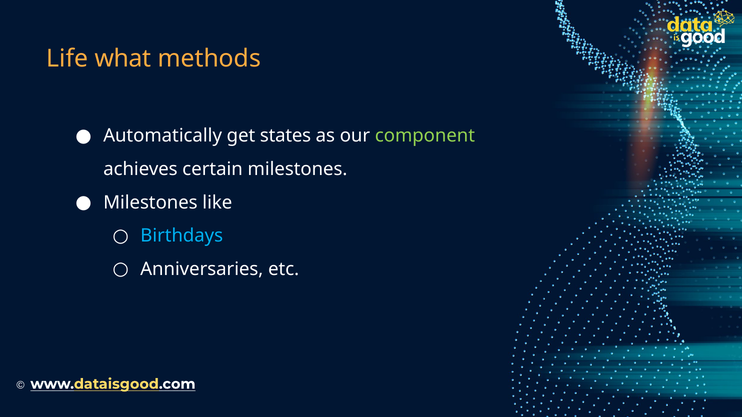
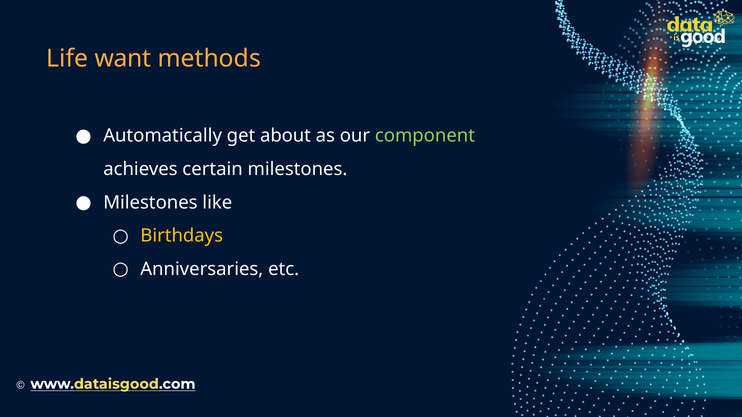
what: what -> want (123, 58)
states: states -> about (286, 136)
Birthdays colour: light blue -> yellow (182, 236)
